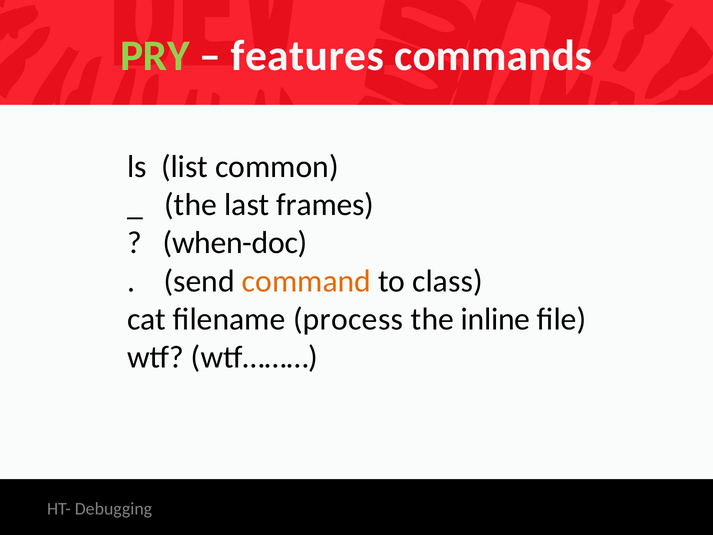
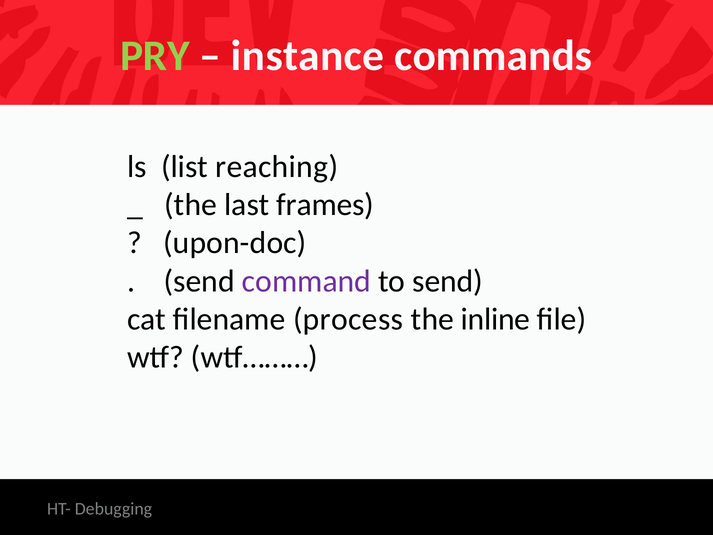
features: features -> instance (308, 56)
common: common -> reaching (277, 167)
when-doc: when-doc -> upon-doc (235, 243)
command colour: orange -> purple (306, 281)
to class: class -> send (448, 281)
